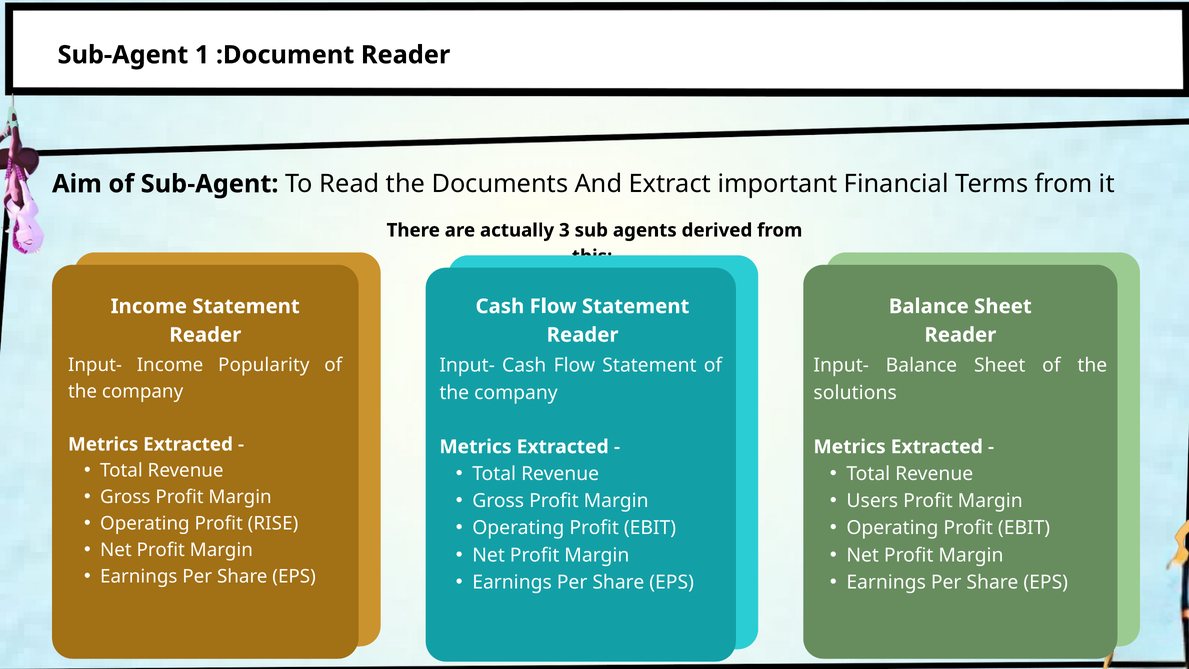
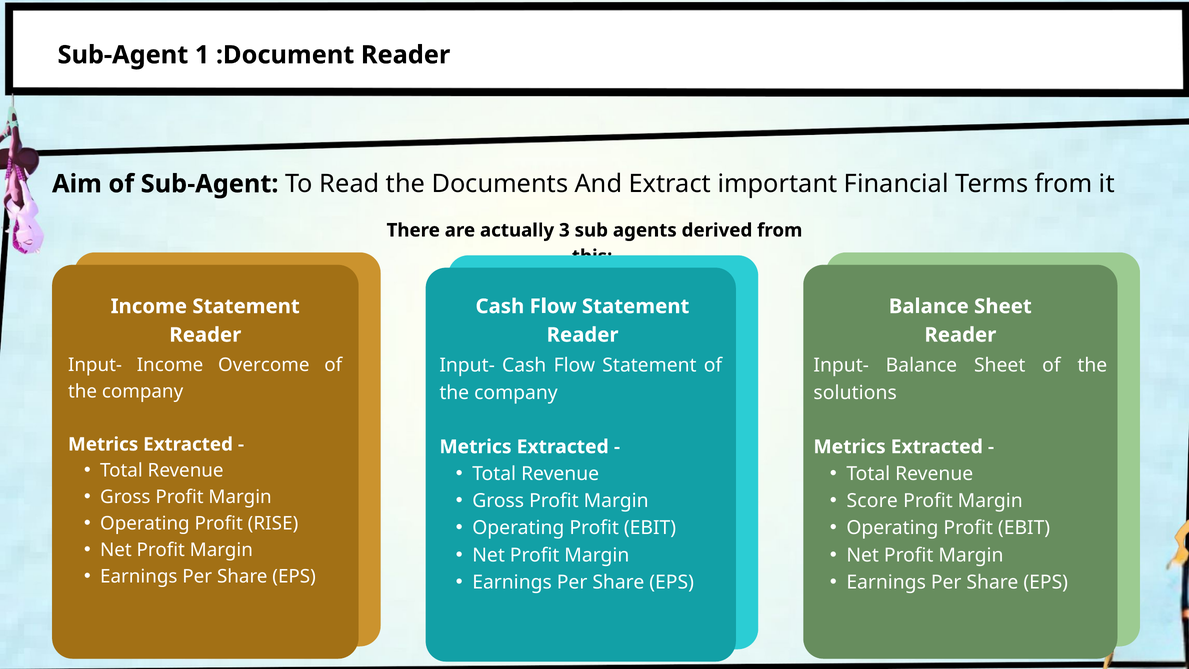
Popularity: Popularity -> Overcome (264, 365)
Users: Users -> Score (872, 501)
